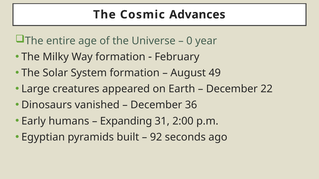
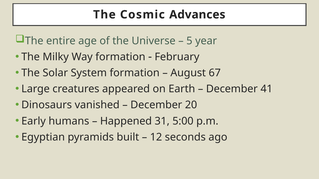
0: 0 -> 5 (189, 41)
49: 49 -> 67 (215, 73)
22: 22 -> 41 (267, 89)
36: 36 -> 20 (191, 105)
Expanding: Expanding -> Happened (126, 121)
2:00: 2:00 -> 5:00 (183, 121)
92: 92 -> 12 (156, 137)
